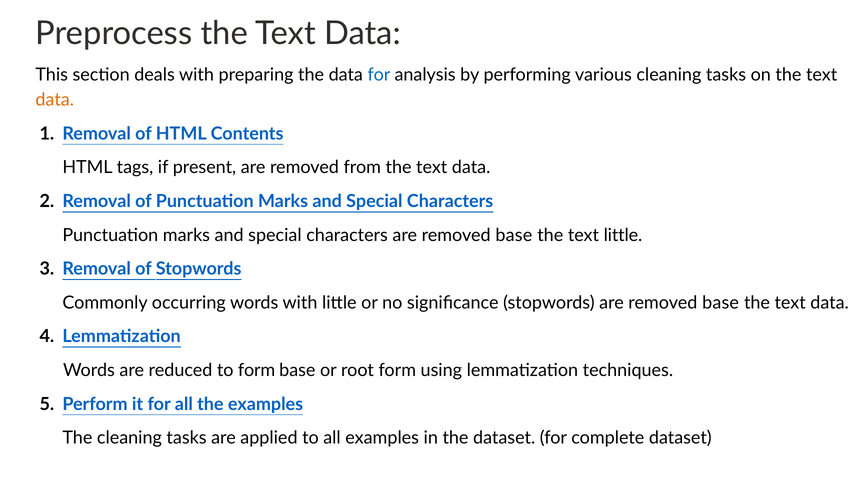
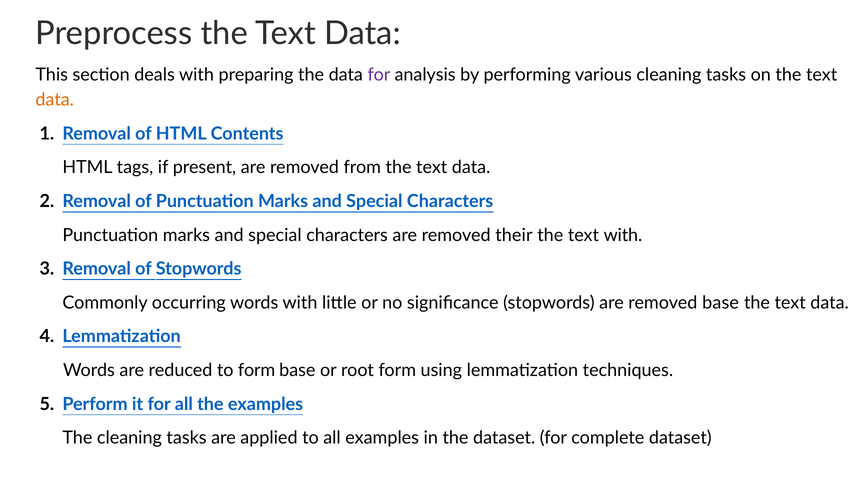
for colour: blue -> purple (379, 75)
characters are removed base: base -> their (514, 235)
text little: little -> with (623, 235)
